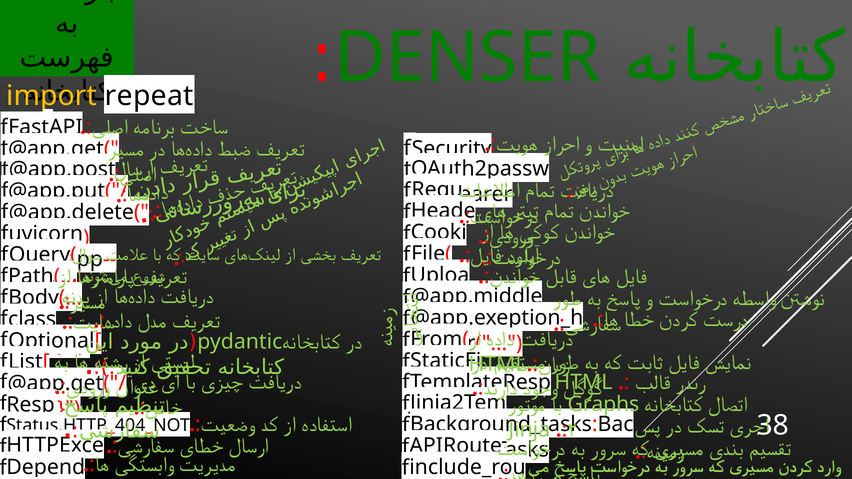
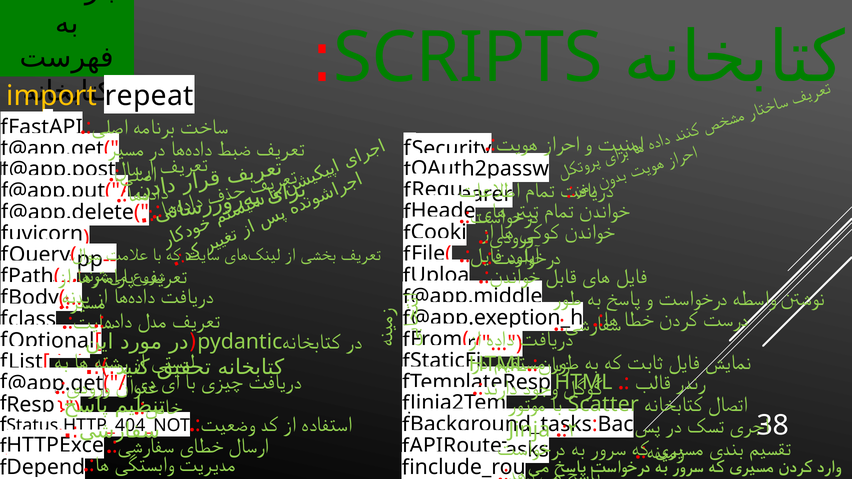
DENSER: DENSER -> SCRIPTS (468, 58)
Graphs: Graphs -> Scatter (603, 404)
